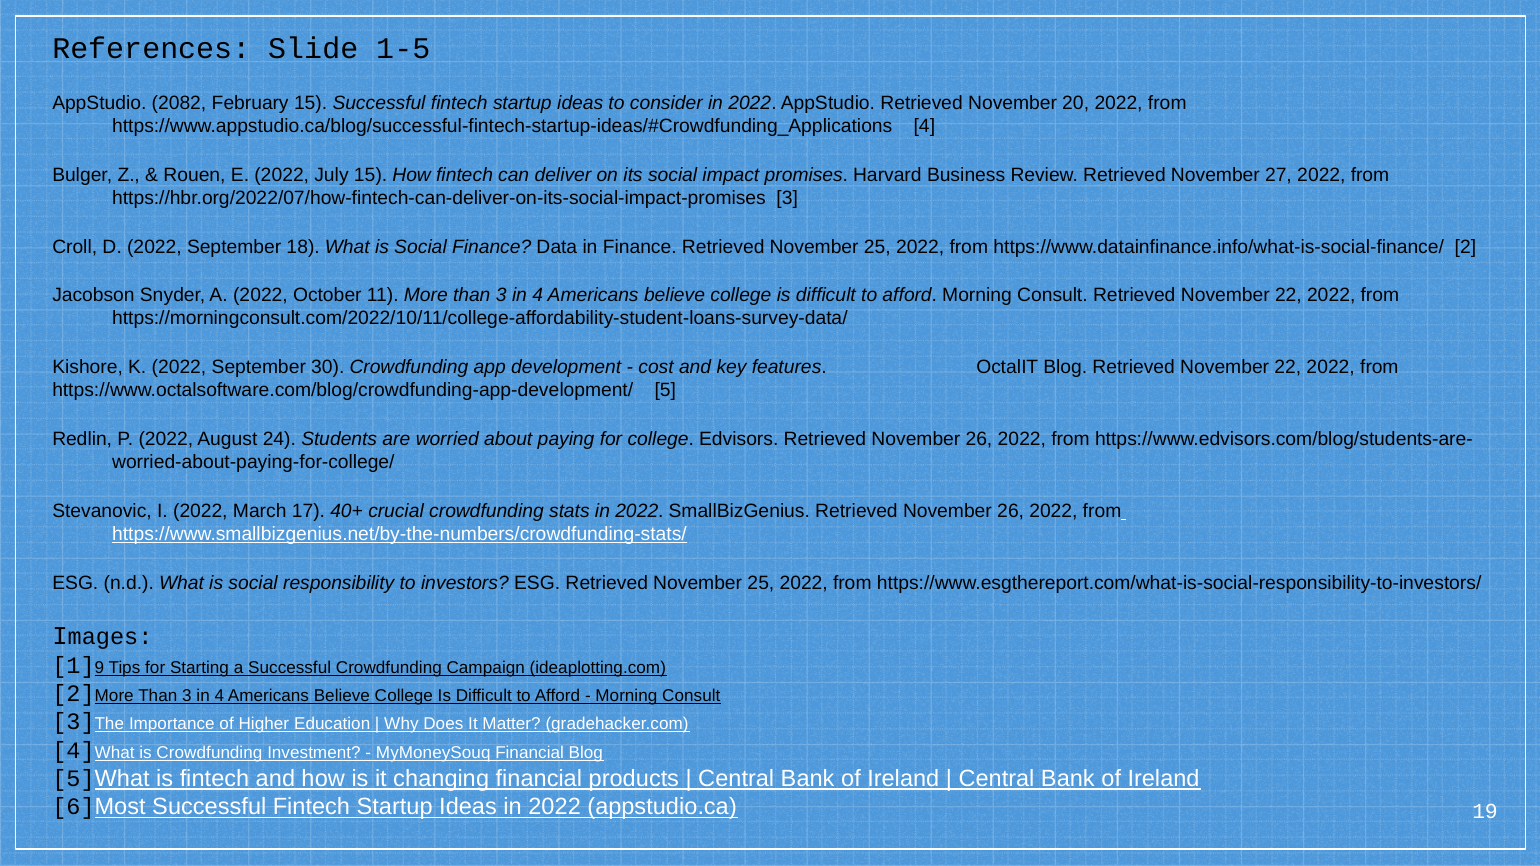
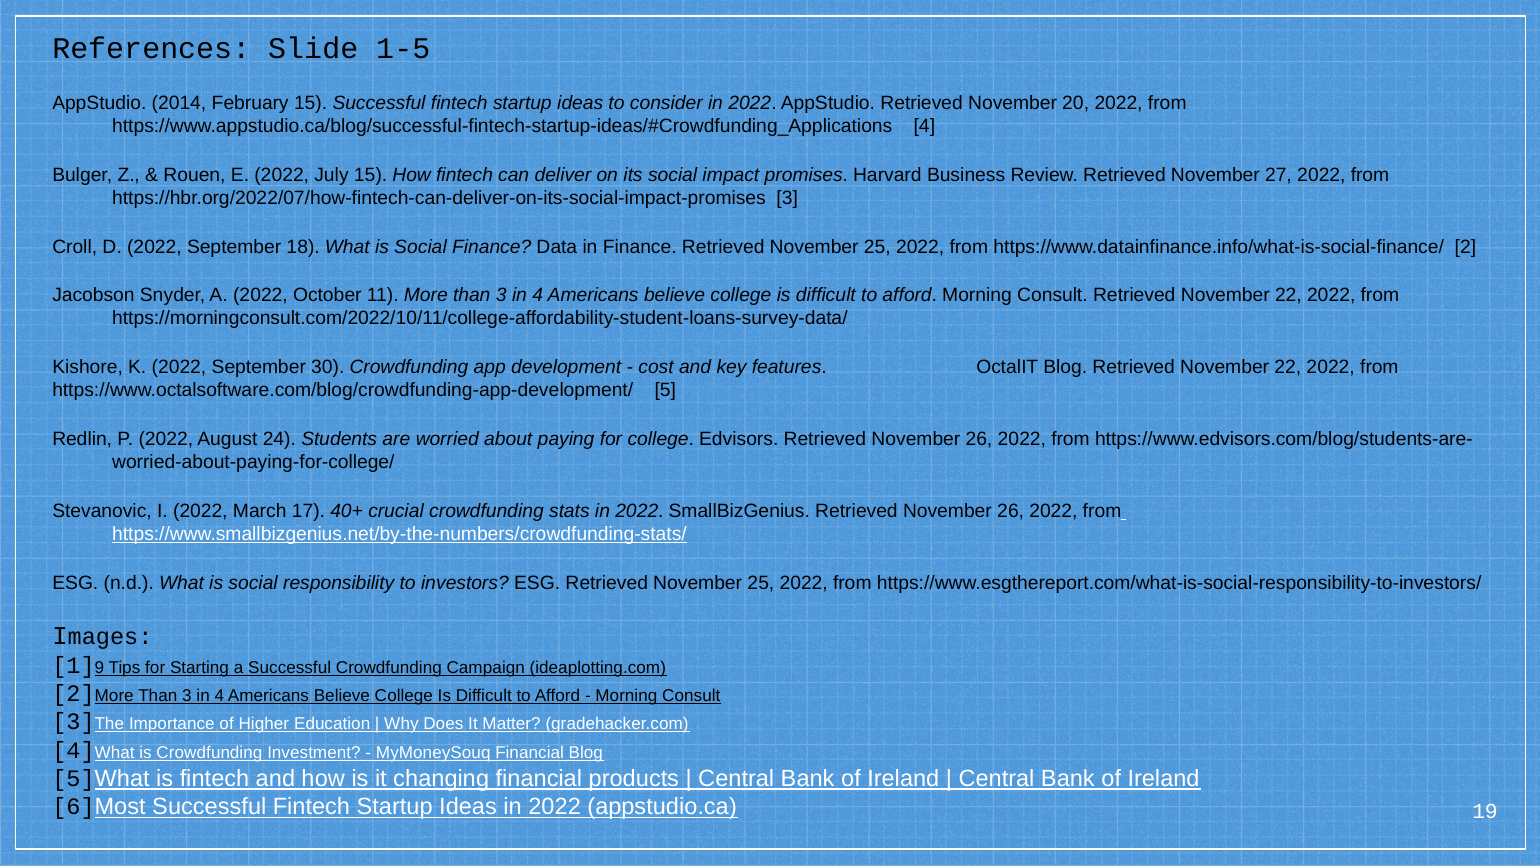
2082: 2082 -> 2014 (179, 103)
